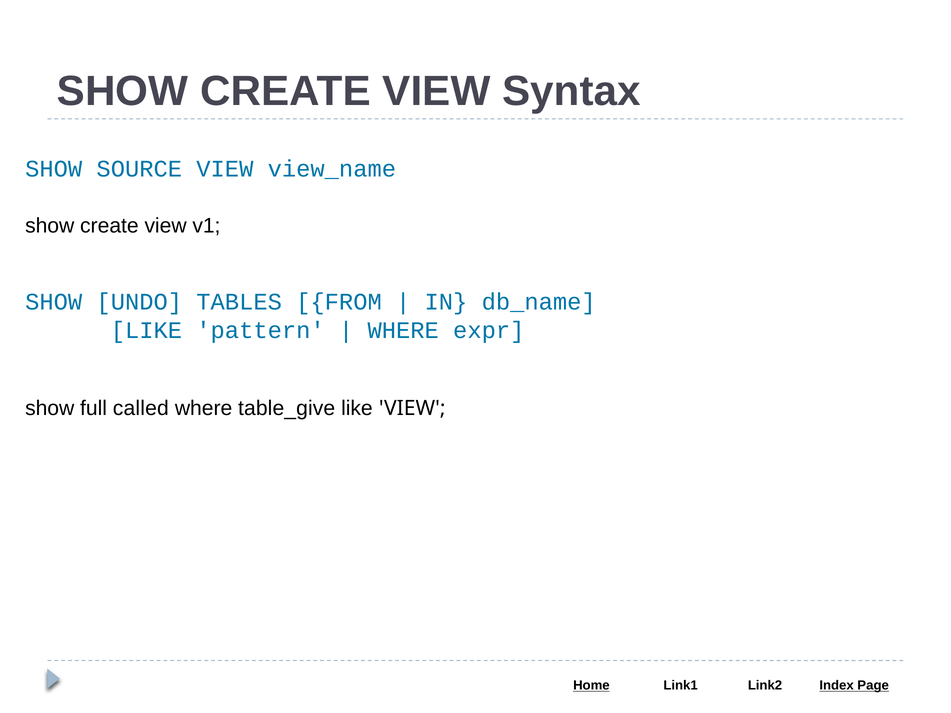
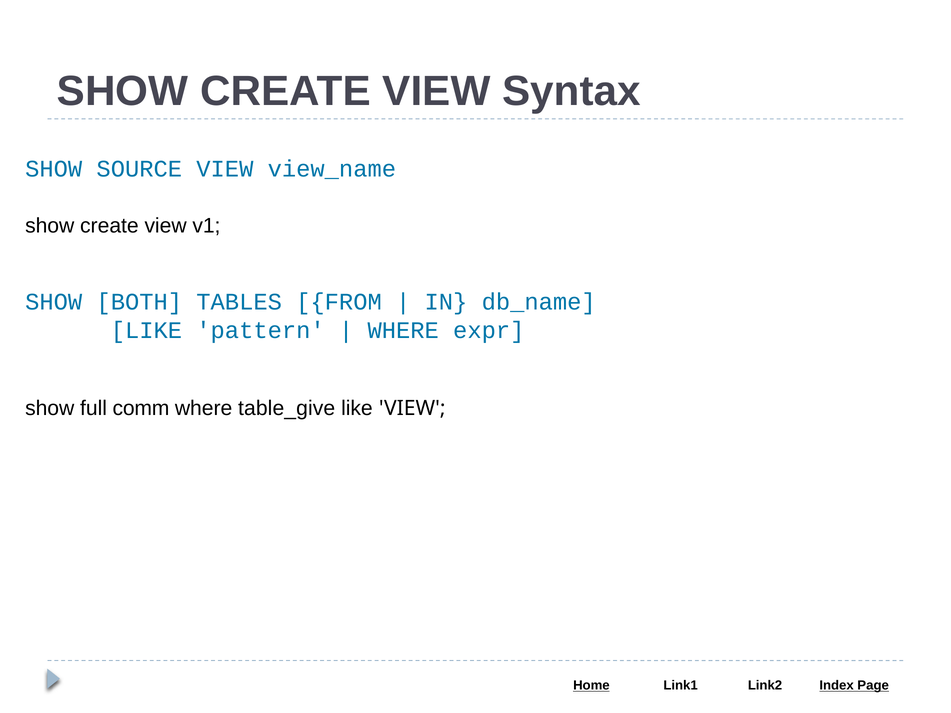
UNDO: UNDO -> BOTH (139, 302)
called: called -> comm (141, 408)
